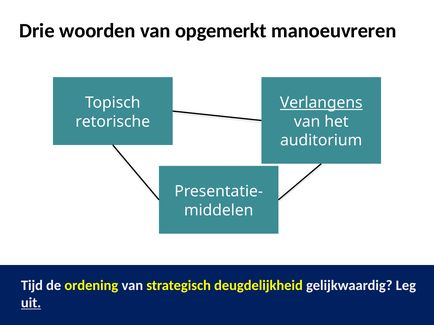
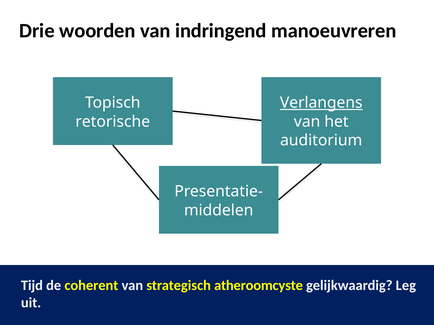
opgemerkt: opgemerkt -> indringend (221, 31)
ordening: ordening -> coherent (91, 286)
deugdelijkheid: deugdelijkheid -> atheroomcyste (259, 286)
uit underline: present -> none (31, 303)
